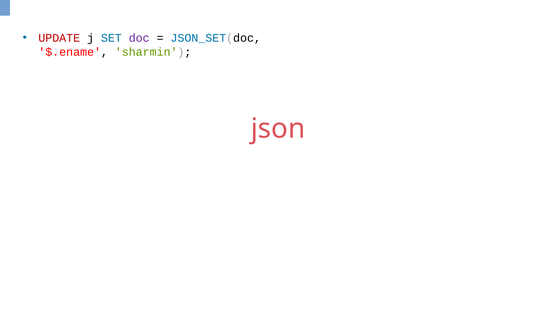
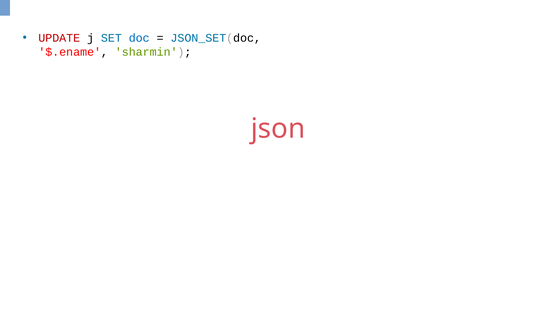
doc colour: purple -> blue (139, 38)
